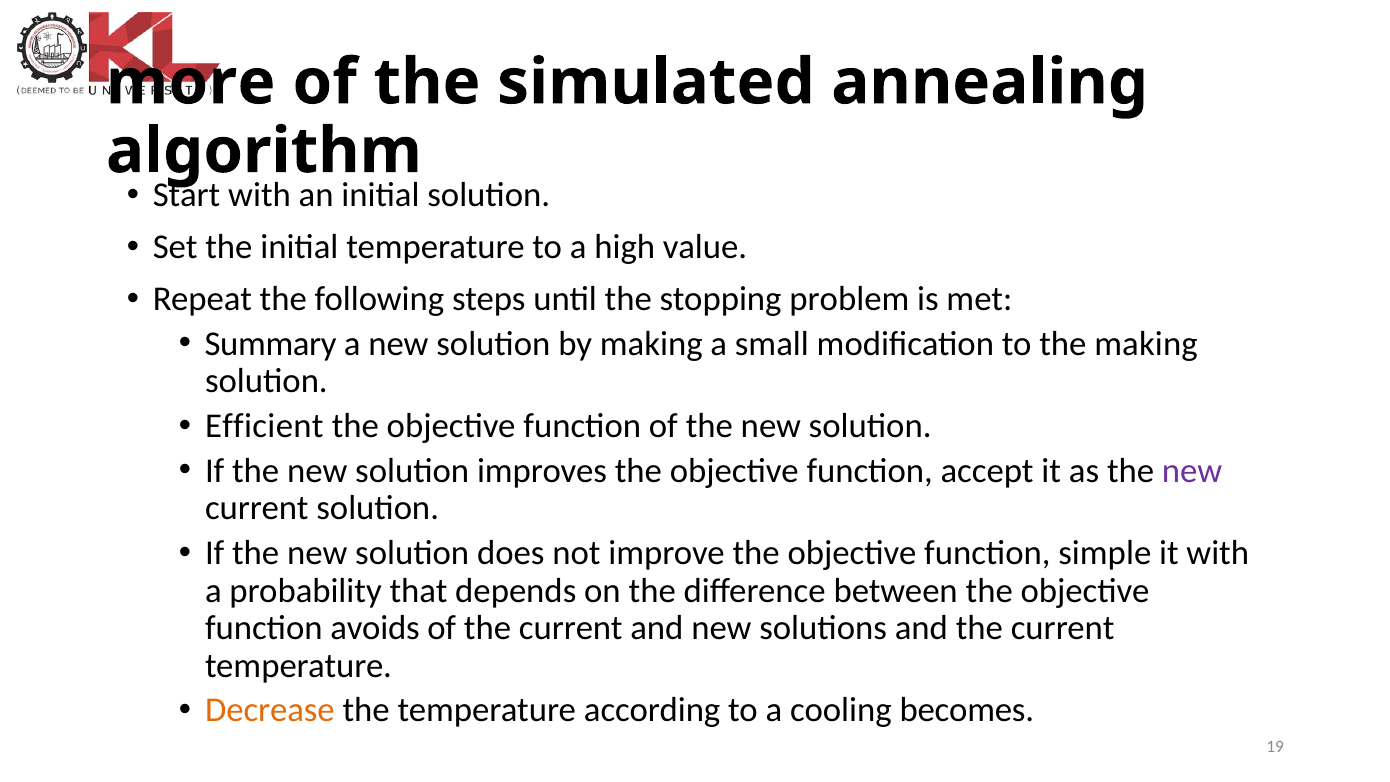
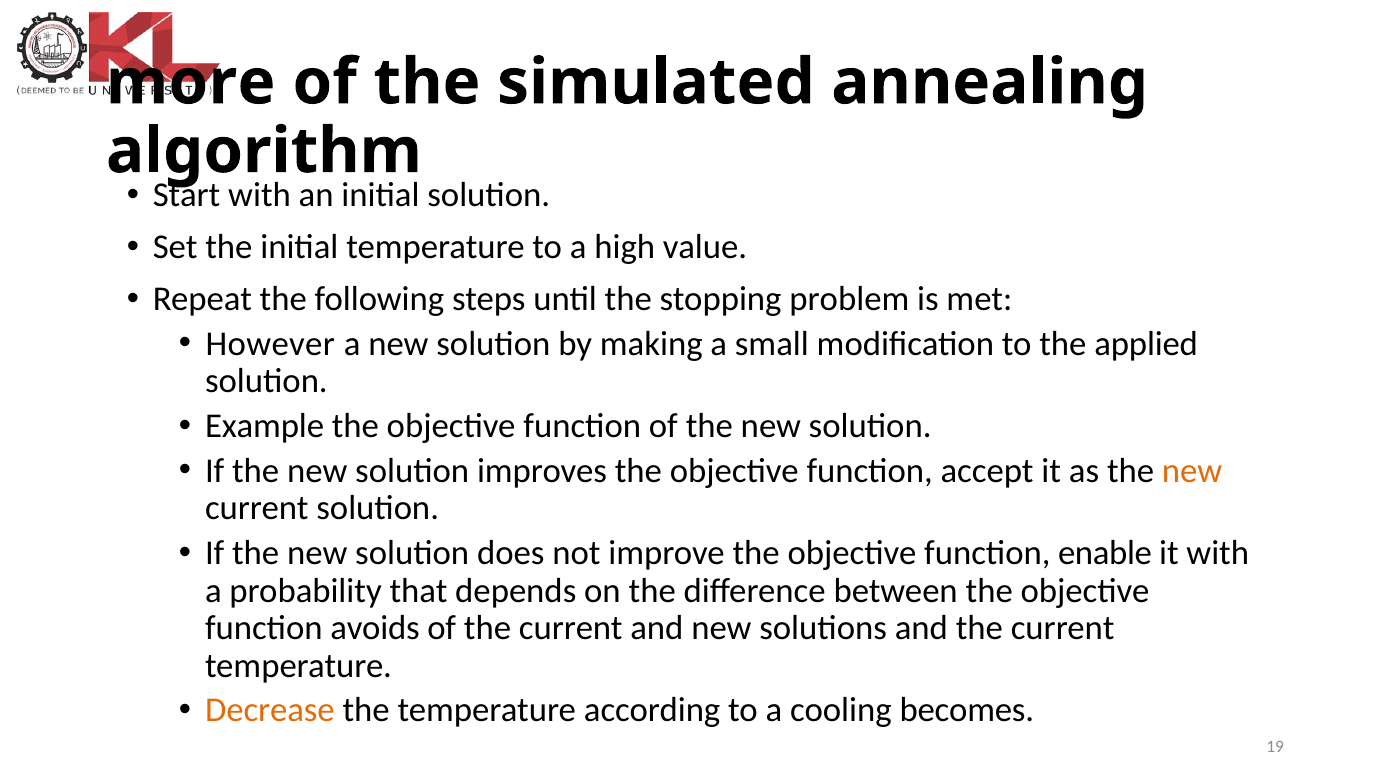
Summary: Summary -> However (270, 344)
the making: making -> applied (1146, 344)
Efficient: Efficient -> Example (265, 426)
new colour: purple -> orange (1192, 471)
simple: simple -> enable (1105, 553)
